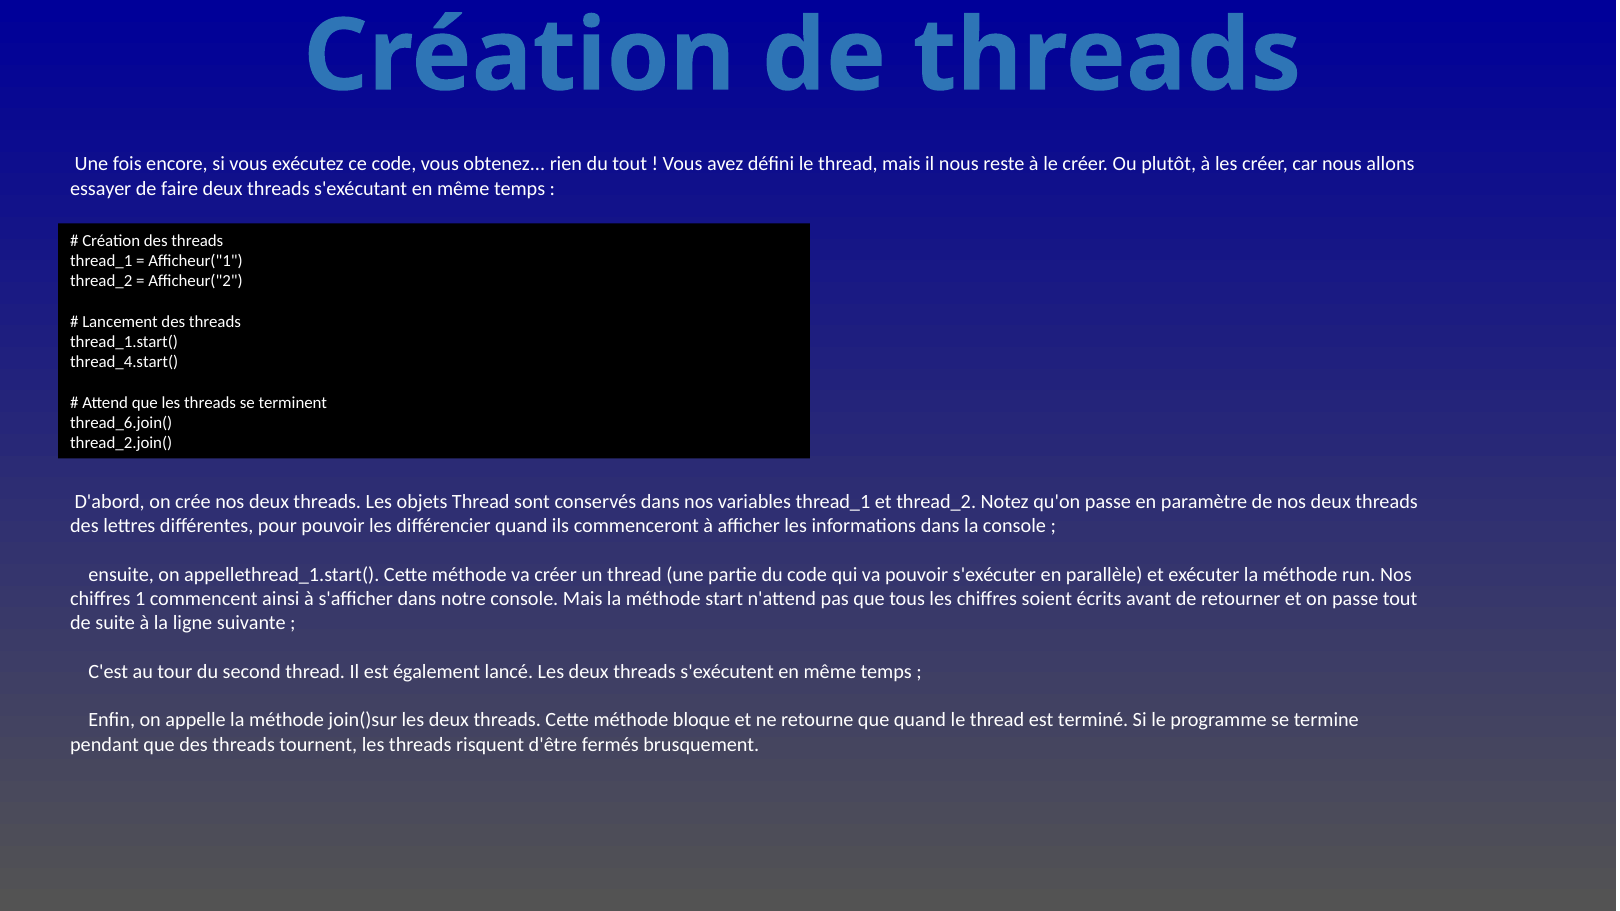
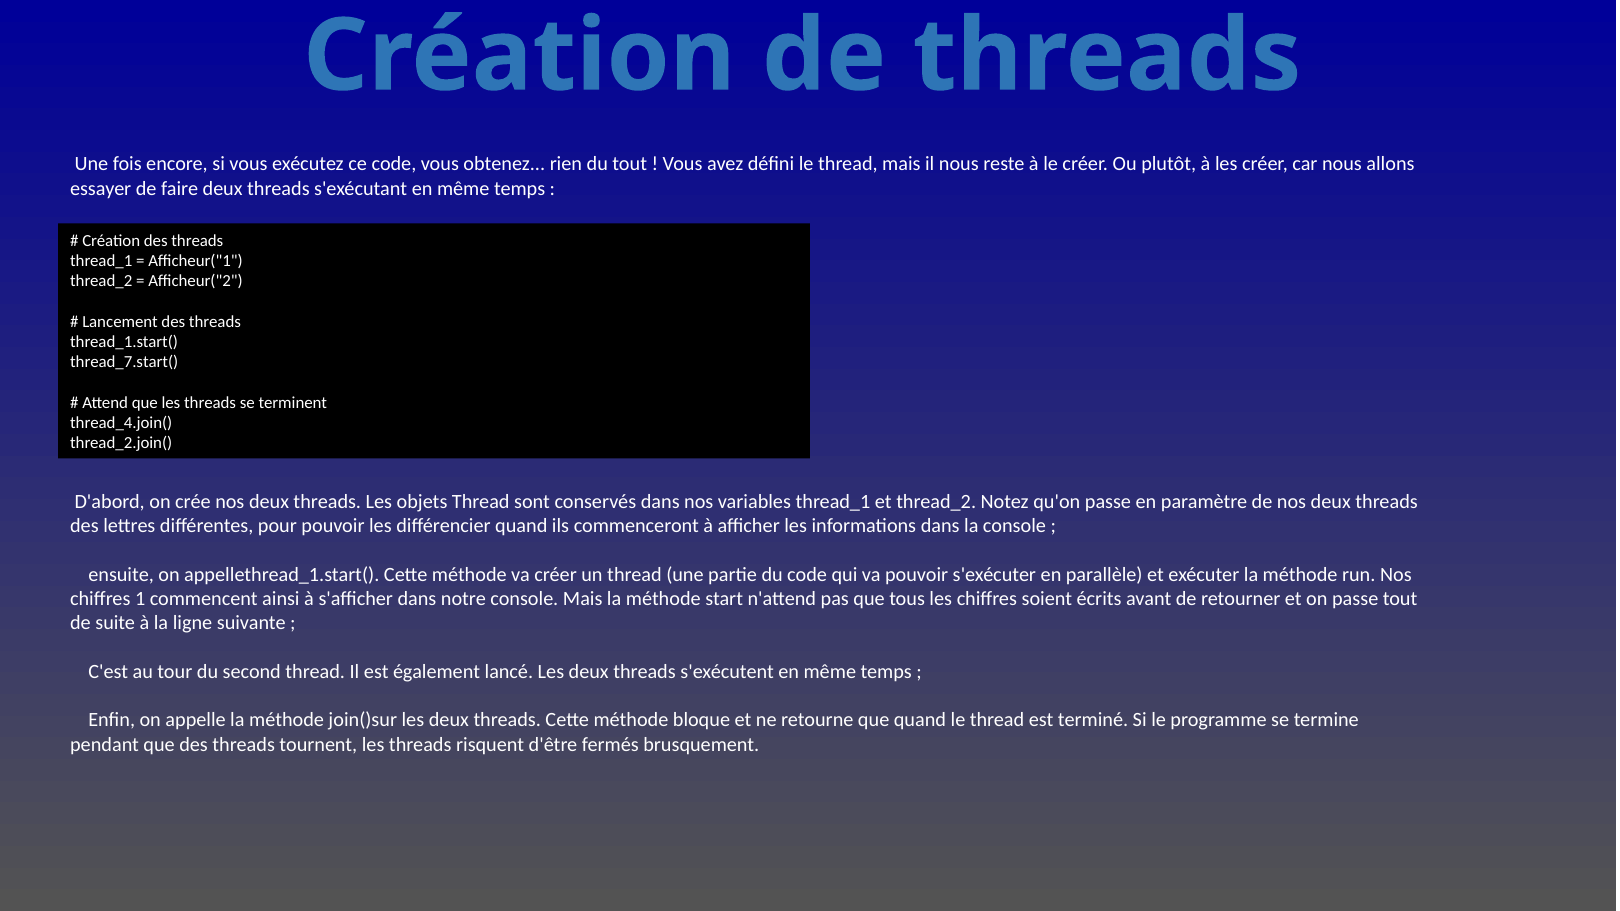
thread_4.start(: thread_4.start( -> thread_7.start( (124, 362)
thread_6.join(: thread_6.join( -> thread_4.join( (121, 423)
